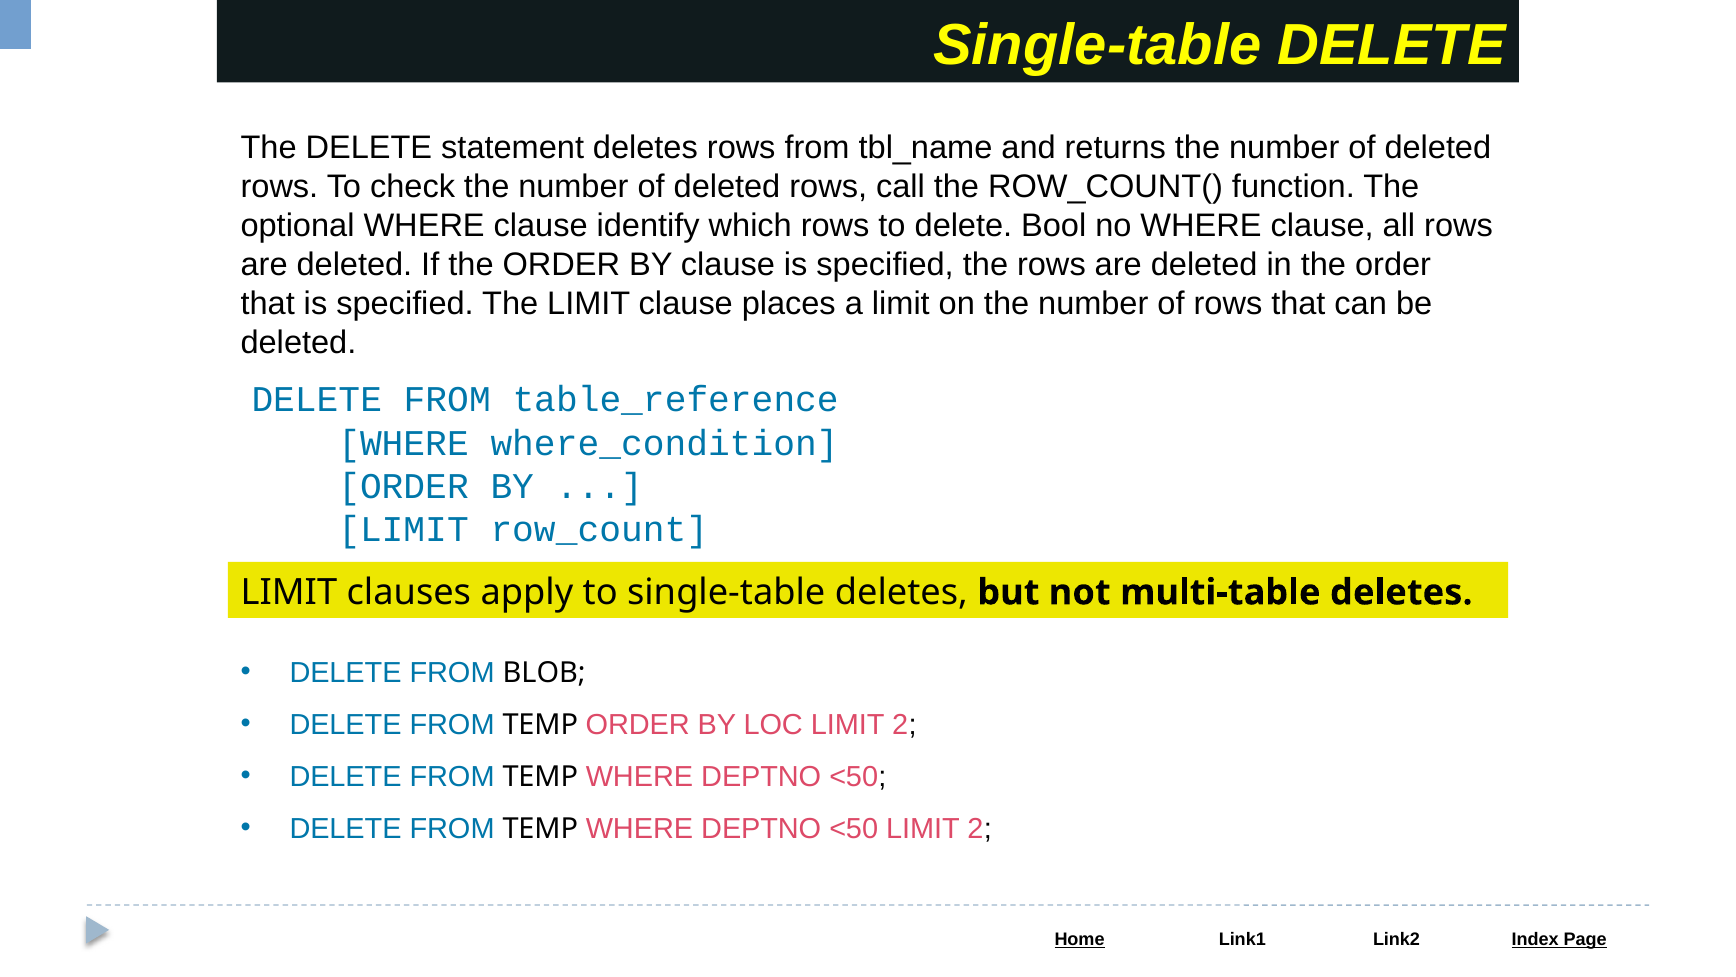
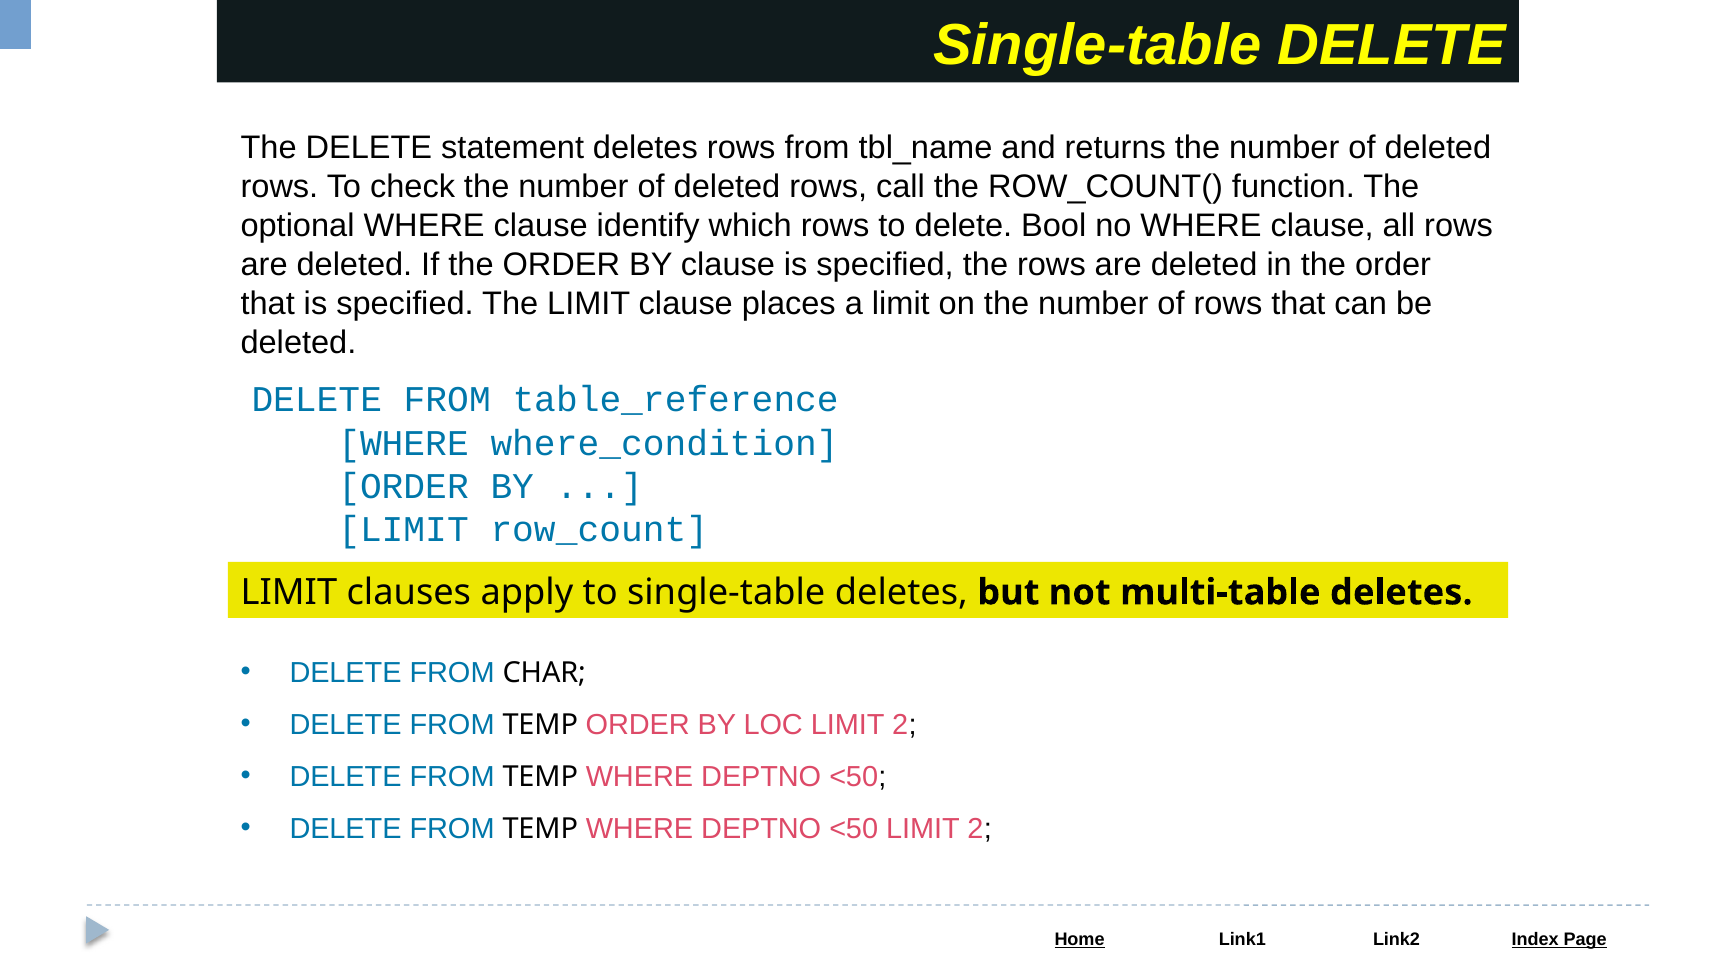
BLOB: BLOB -> CHAR (544, 672)
